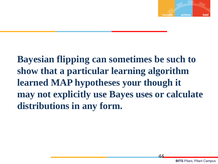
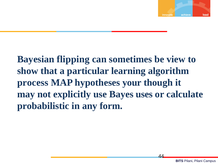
such: such -> view (176, 59)
learned: learned -> process (33, 82)
distributions: distributions -> probabilistic (43, 106)
